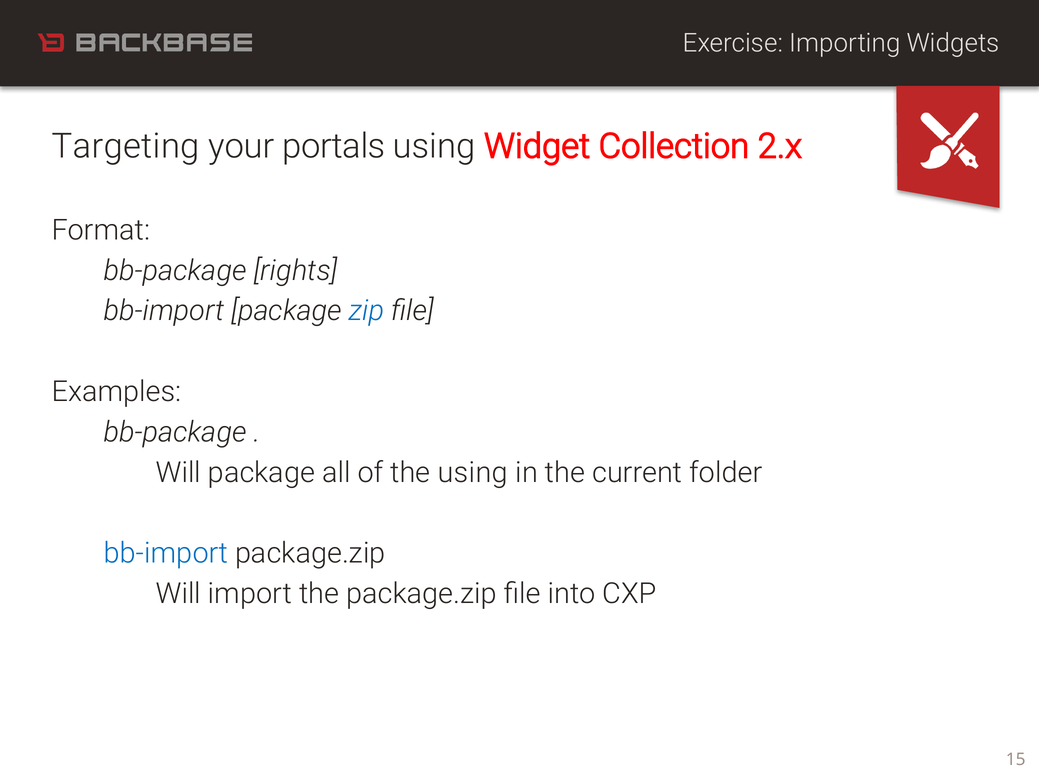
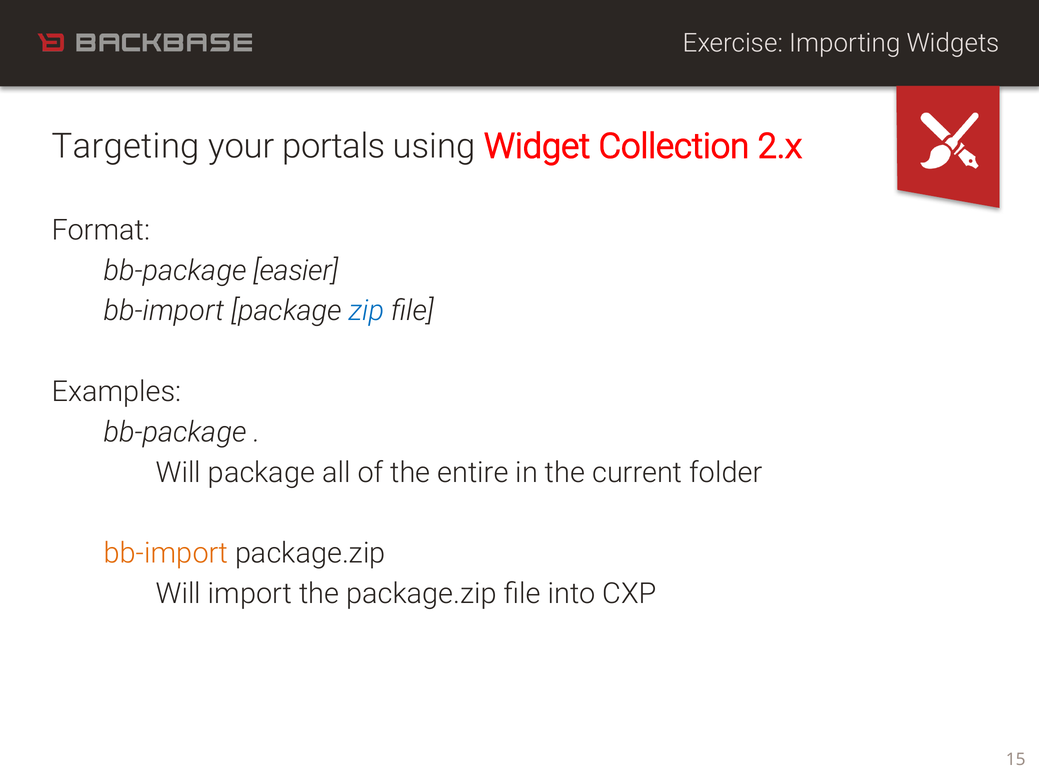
rights: rights -> easier (296, 271)
the using: using -> entire (473, 473)
bb-import colour: blue -> orange (166, 553)
